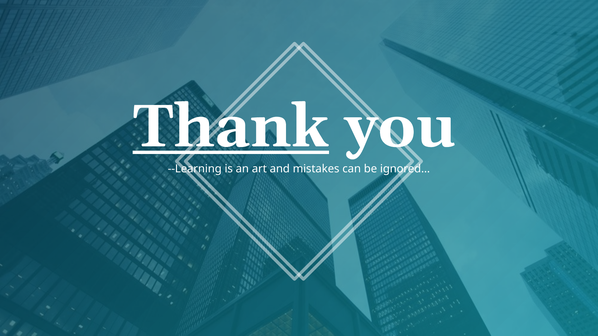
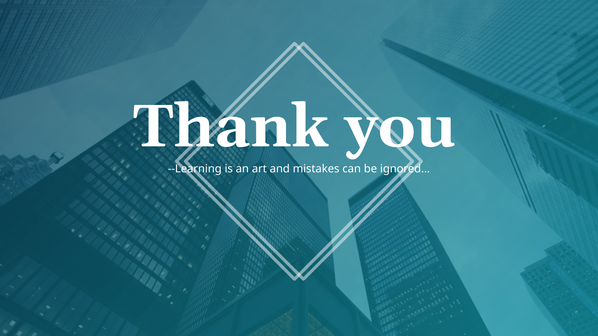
Thank underline: present -> none (231, 127)
